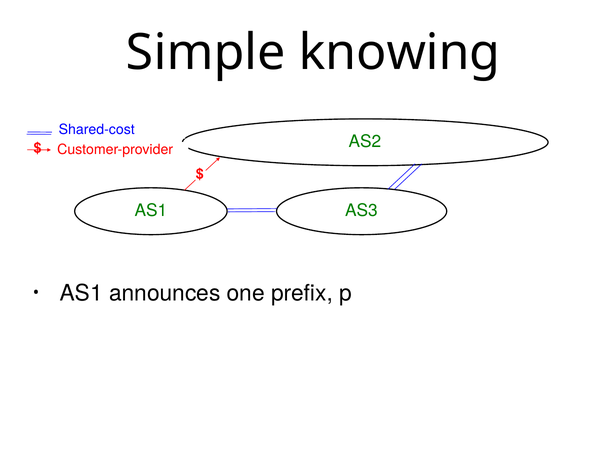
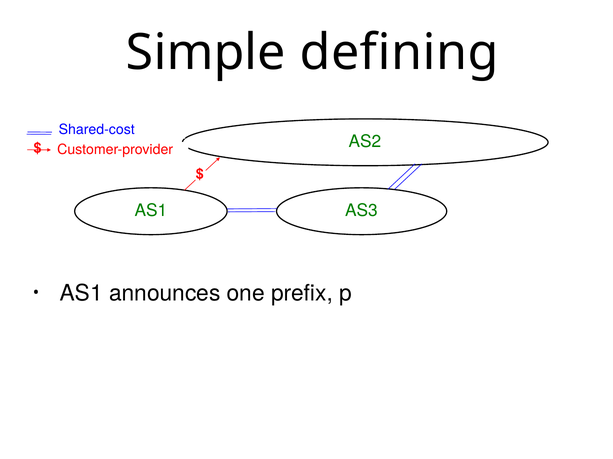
knowing: knowing -> defining (399, 53)
